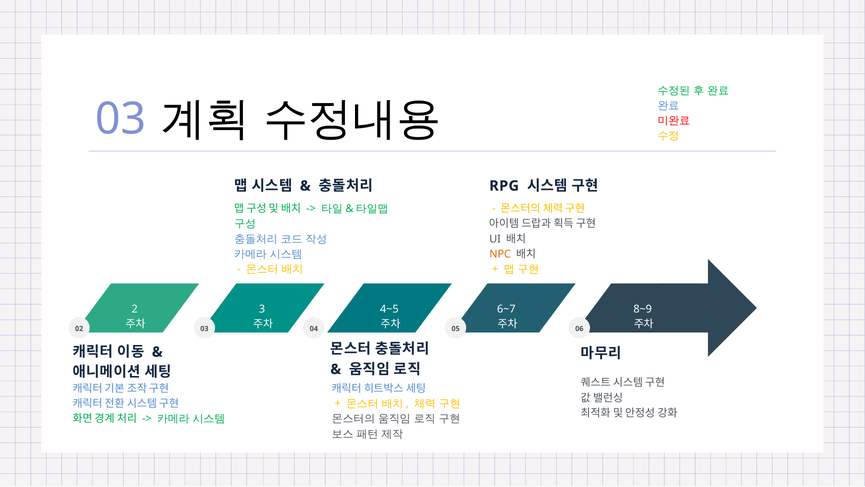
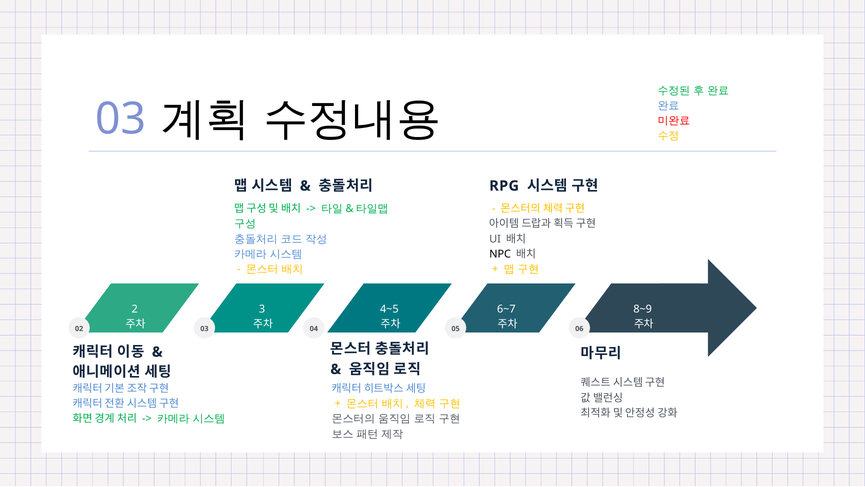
NPC colour: orange -> black (500, 254)
